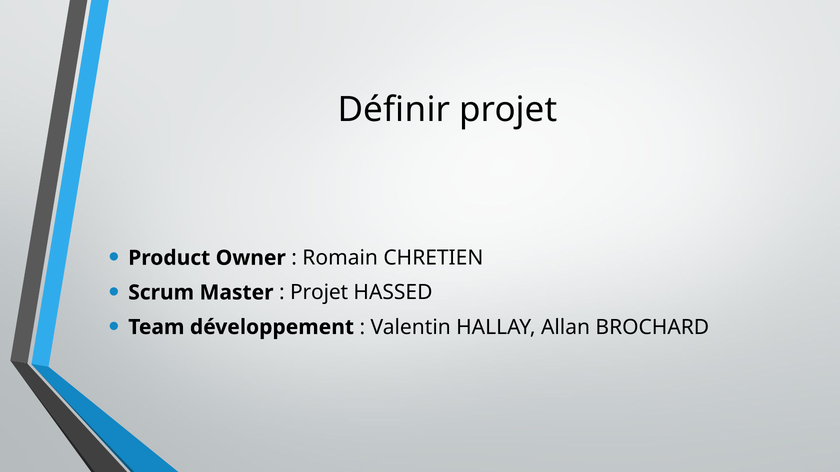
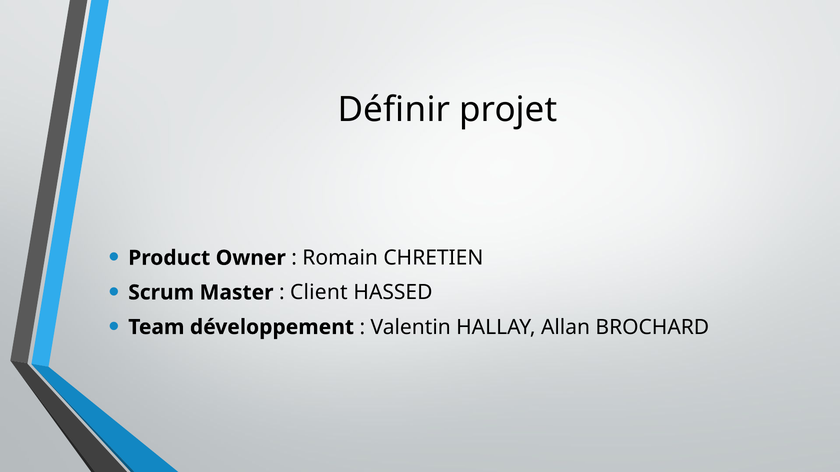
Projet: Projet -> Client (319, 293)
